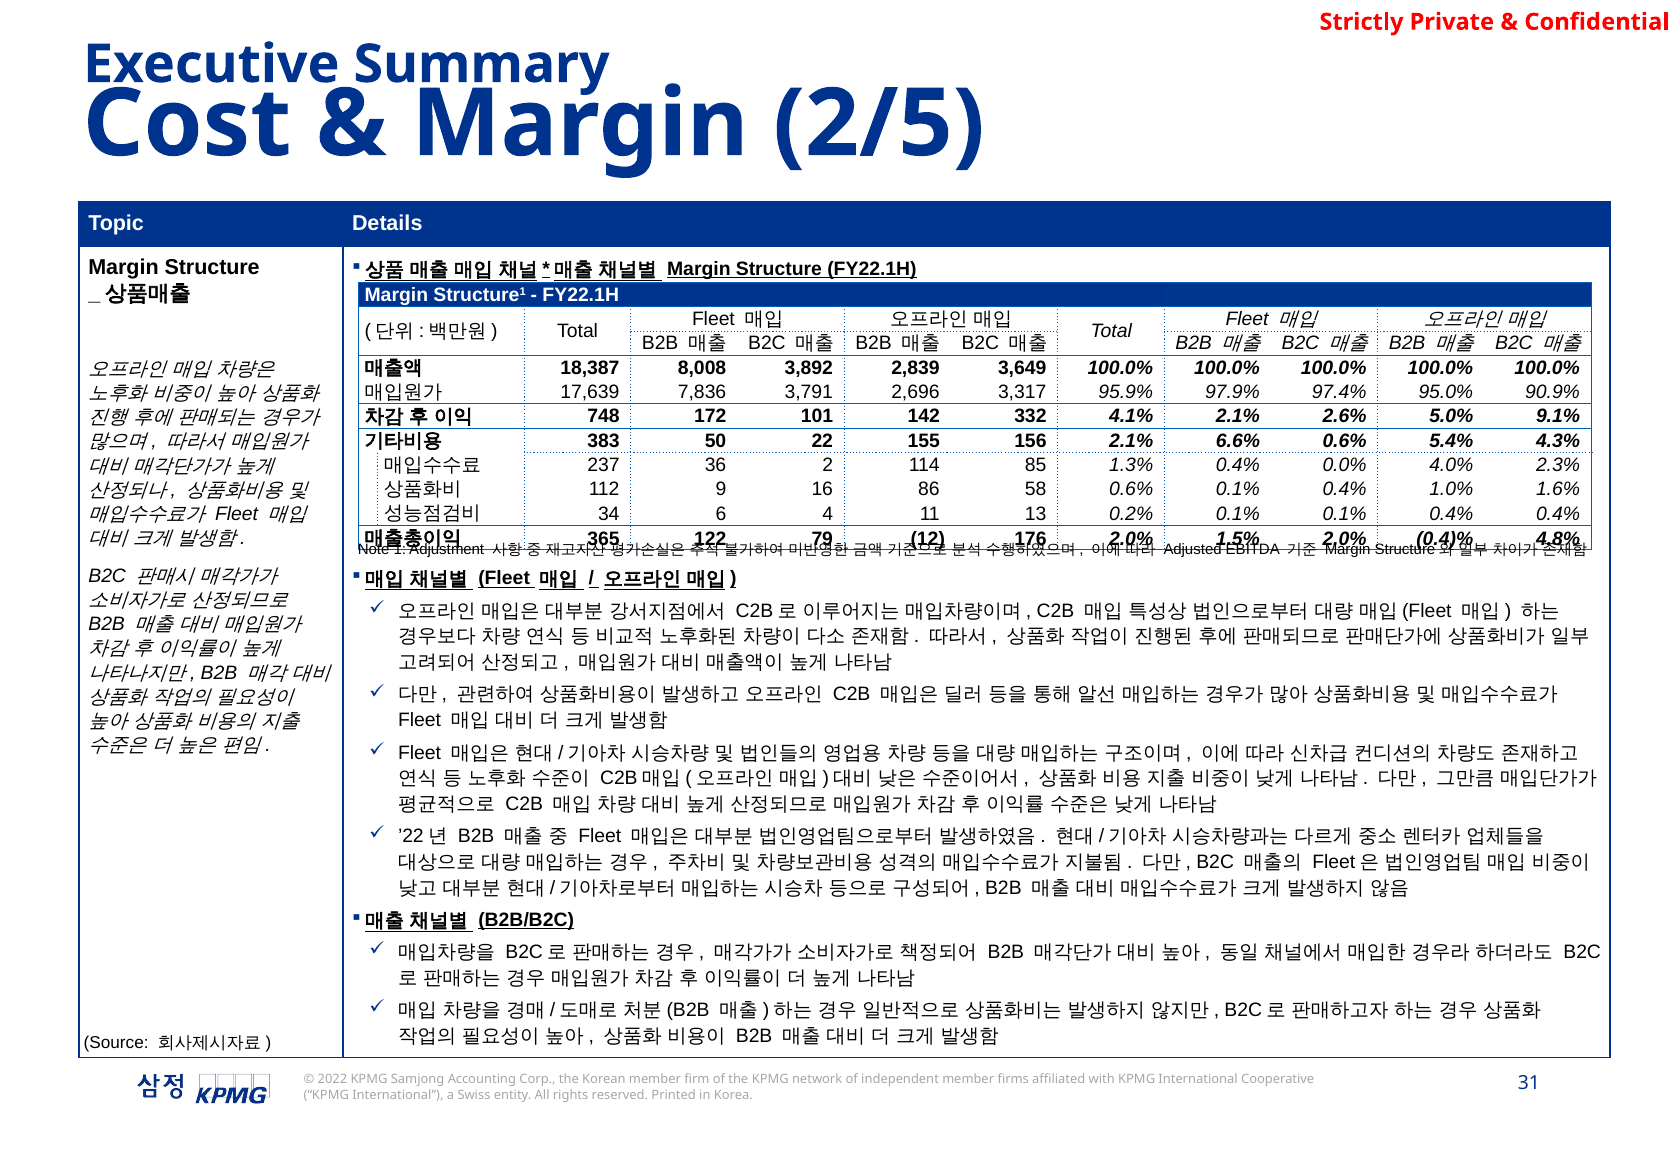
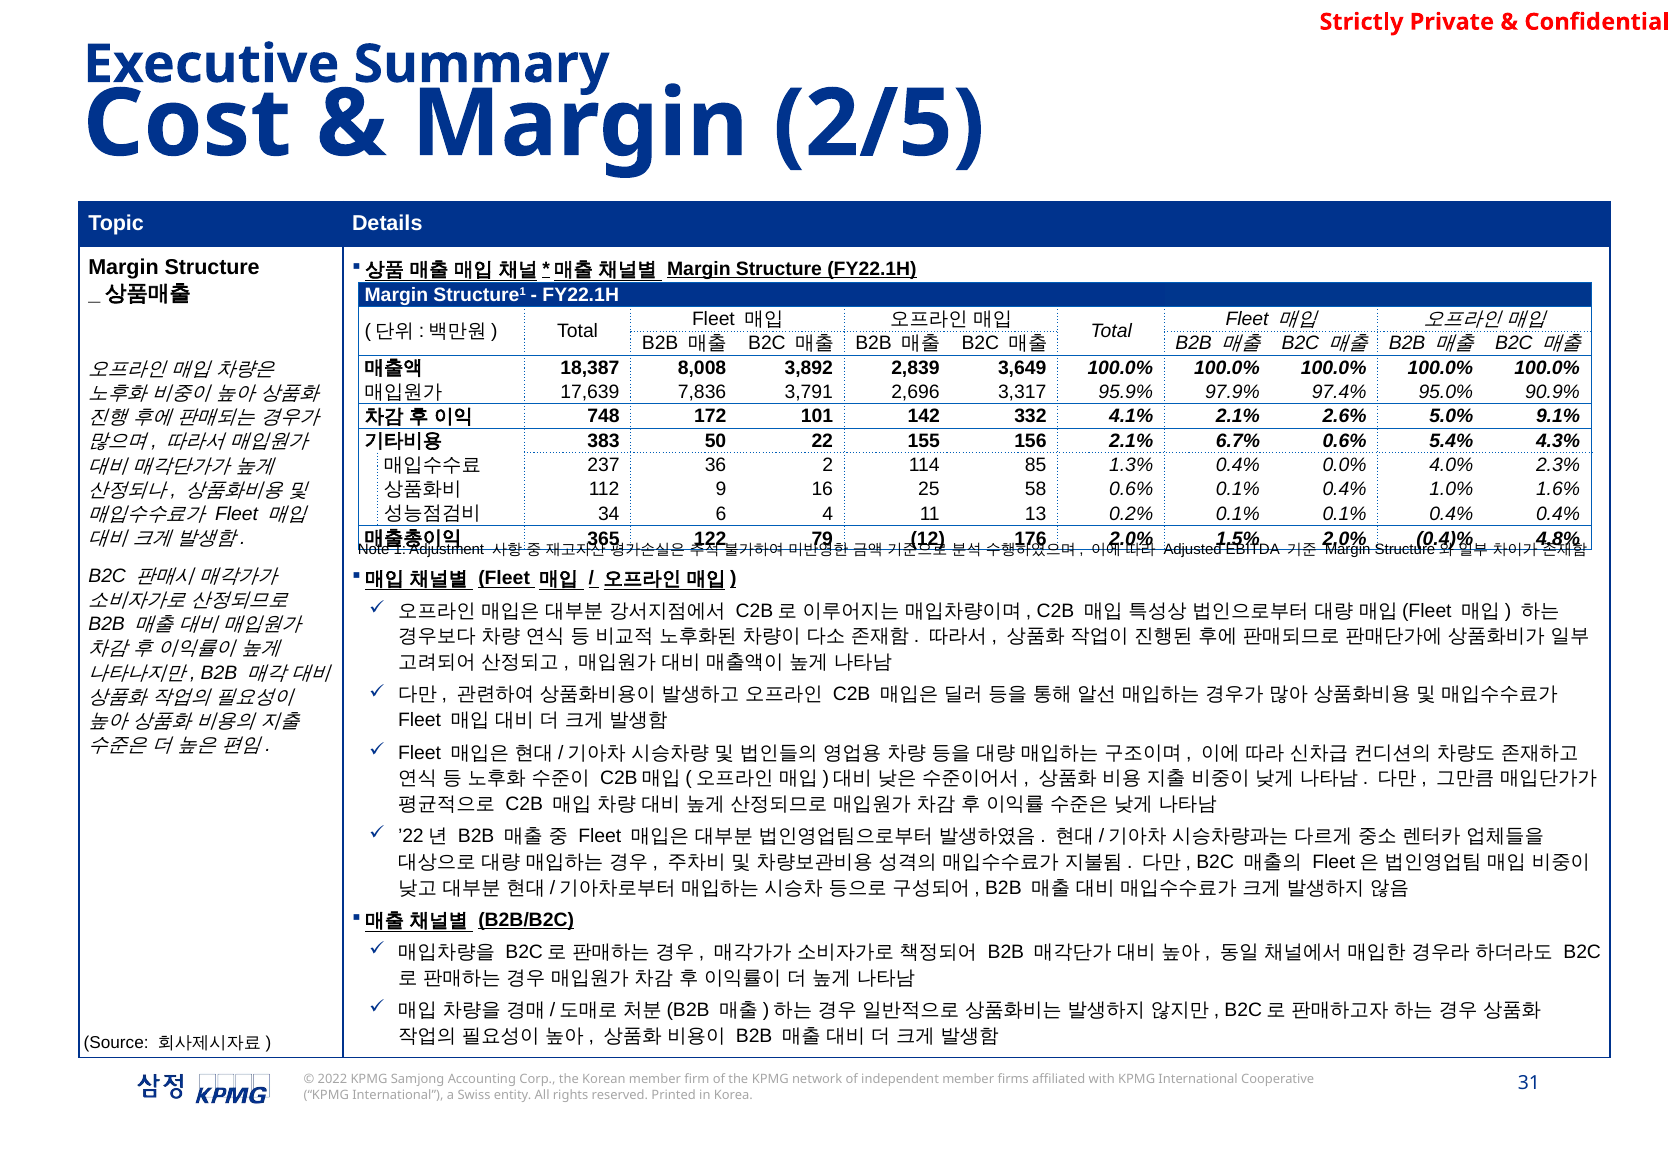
6.6%: 6.6% -> 6.7% (1238, 441)
86: 86 -> 25 (929, 490)
